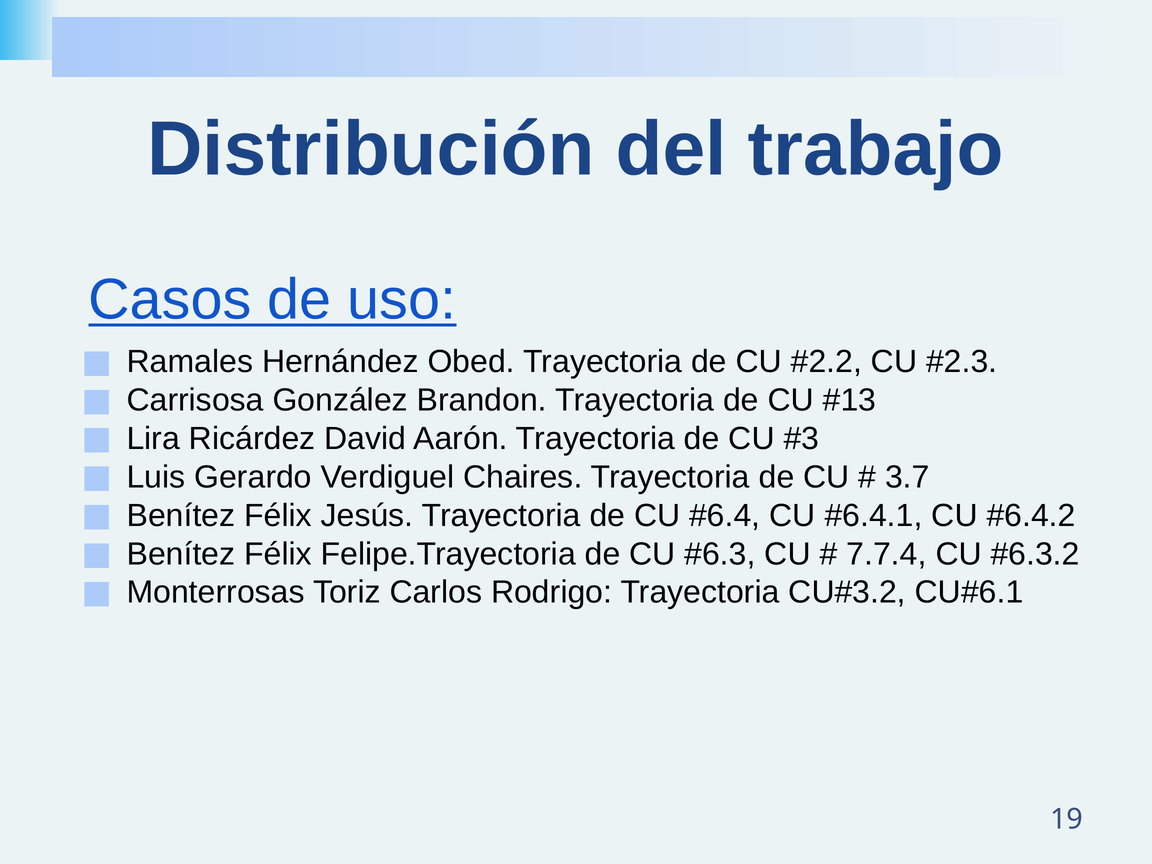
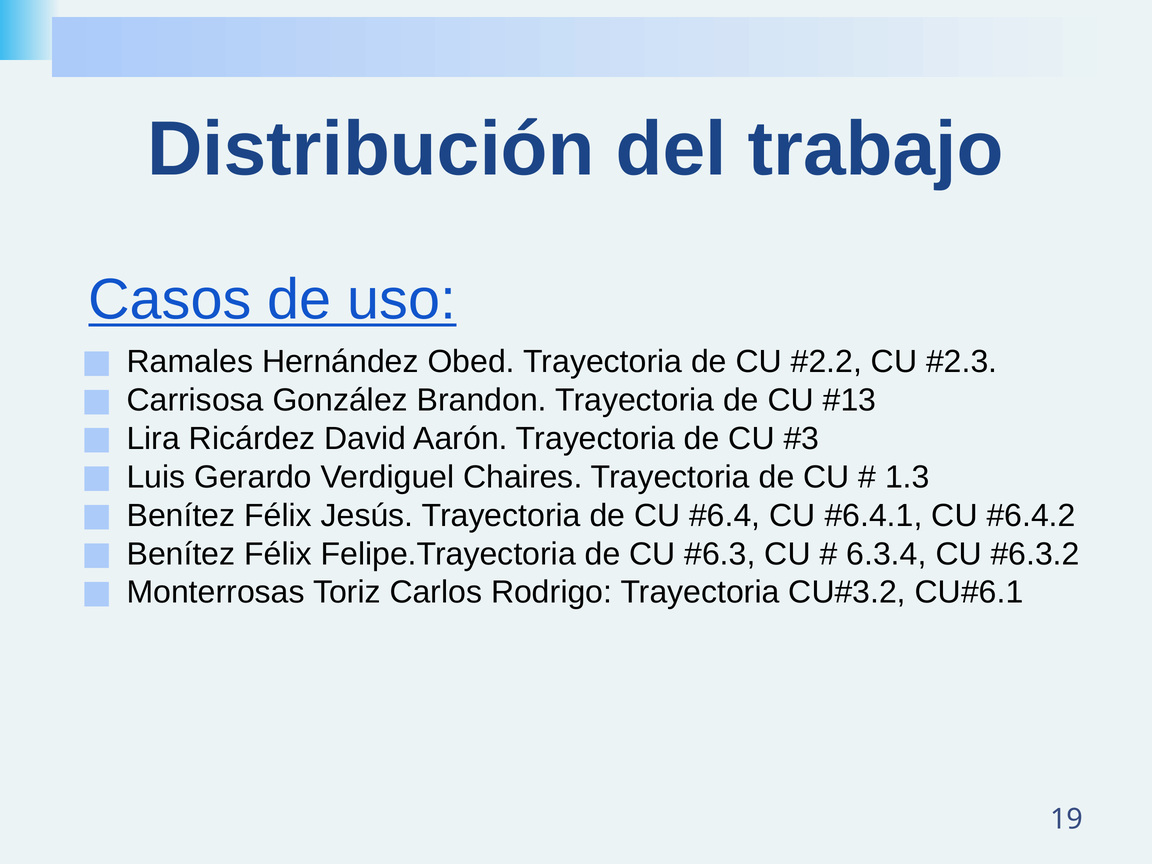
3.7: 3.7 -> 1.3 (907, 477)
7.7.4: 7.7.4 -> 6.3.4 (886, 554)
